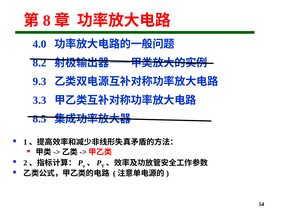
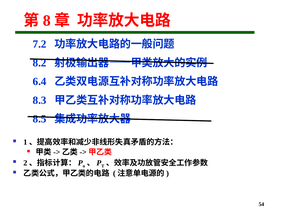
4.0: 4.0 -> 7.2 (40, 44)
9.3: 9.3 -> 6.4 (40, 81)
3.3: 3.3 -> 8.3 (40, 100)
